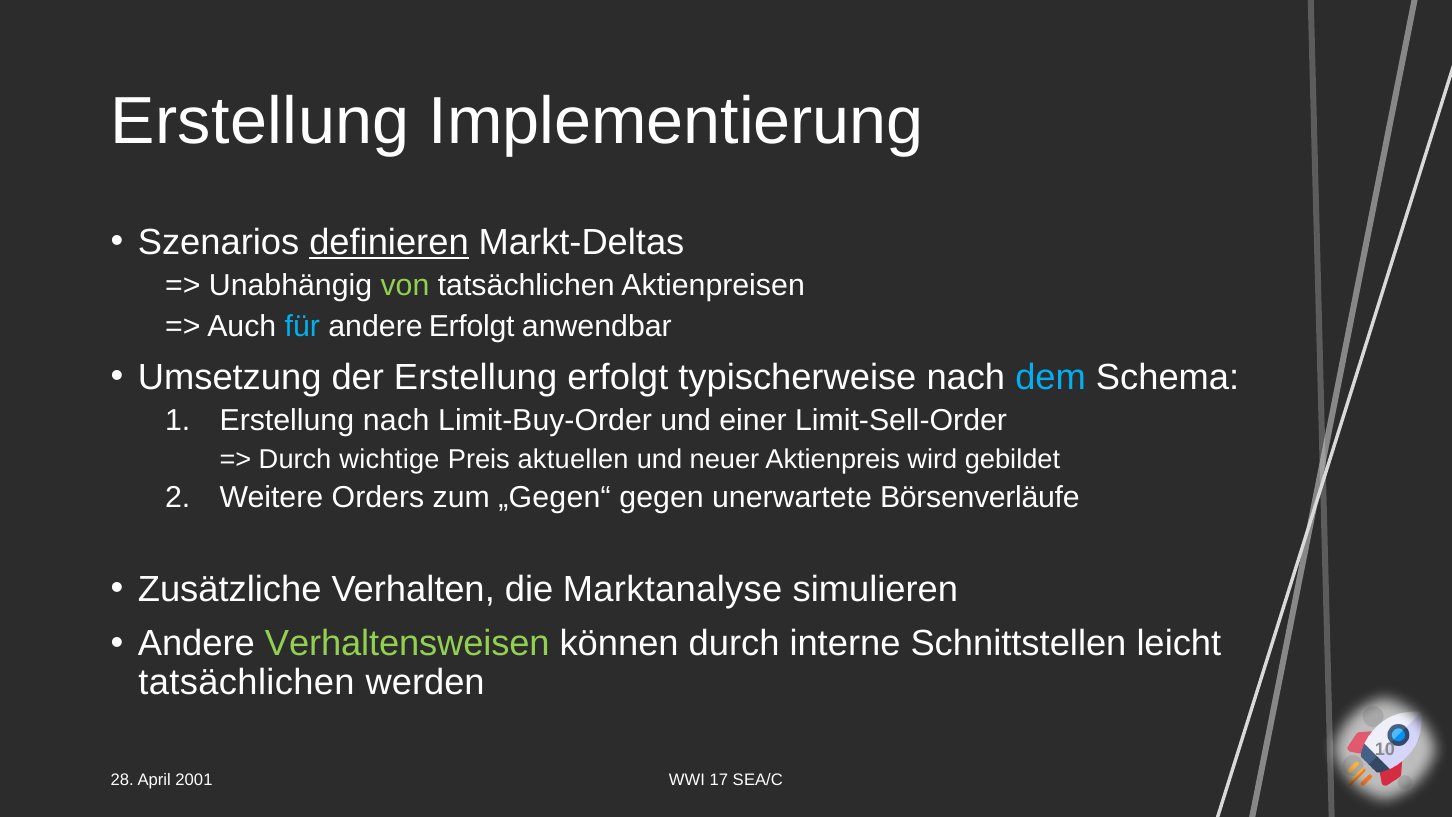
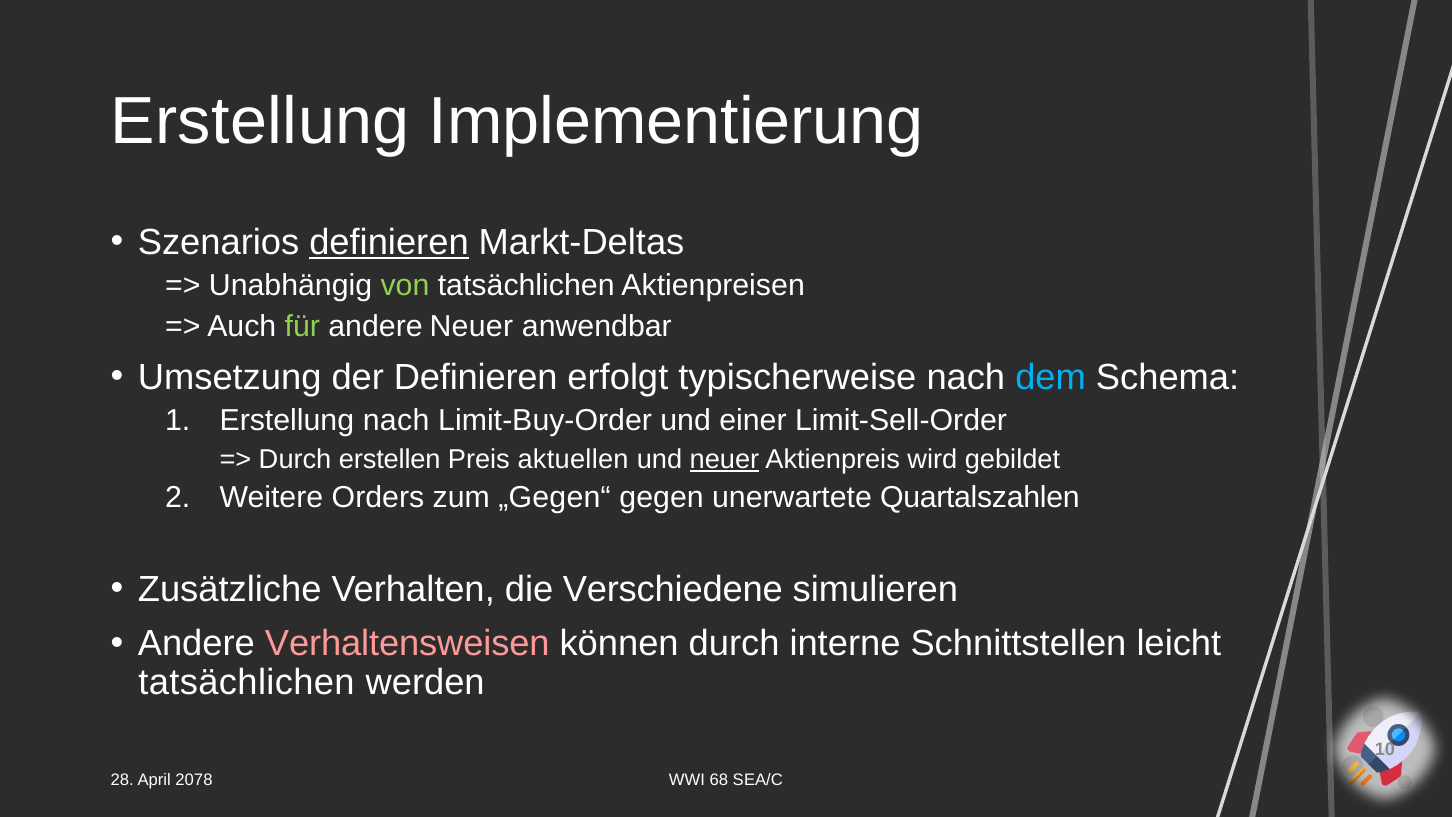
für colour: light blue -> light green (302, 326)
andere Erfolgt: Erfolgt -> Neuer (471, 326)
der Erstellung: Erstellung -> Definieren (476, 377)
wichtige: wichtige -> erstellen (390, 459)
neuer underline: none -> present (724, 459)
Börsenverläufe: Börsenverläufe -> Quartalszahlen (980, 498)
Marktanalyse: Marktanalyse -> Verschiedene (673, 589)
Verhaltensweisen colour: light green -> pink (407, 643)
2001: 2001 -> 2078 (194, 780)
17: 17 -> 68 (719, 780)
